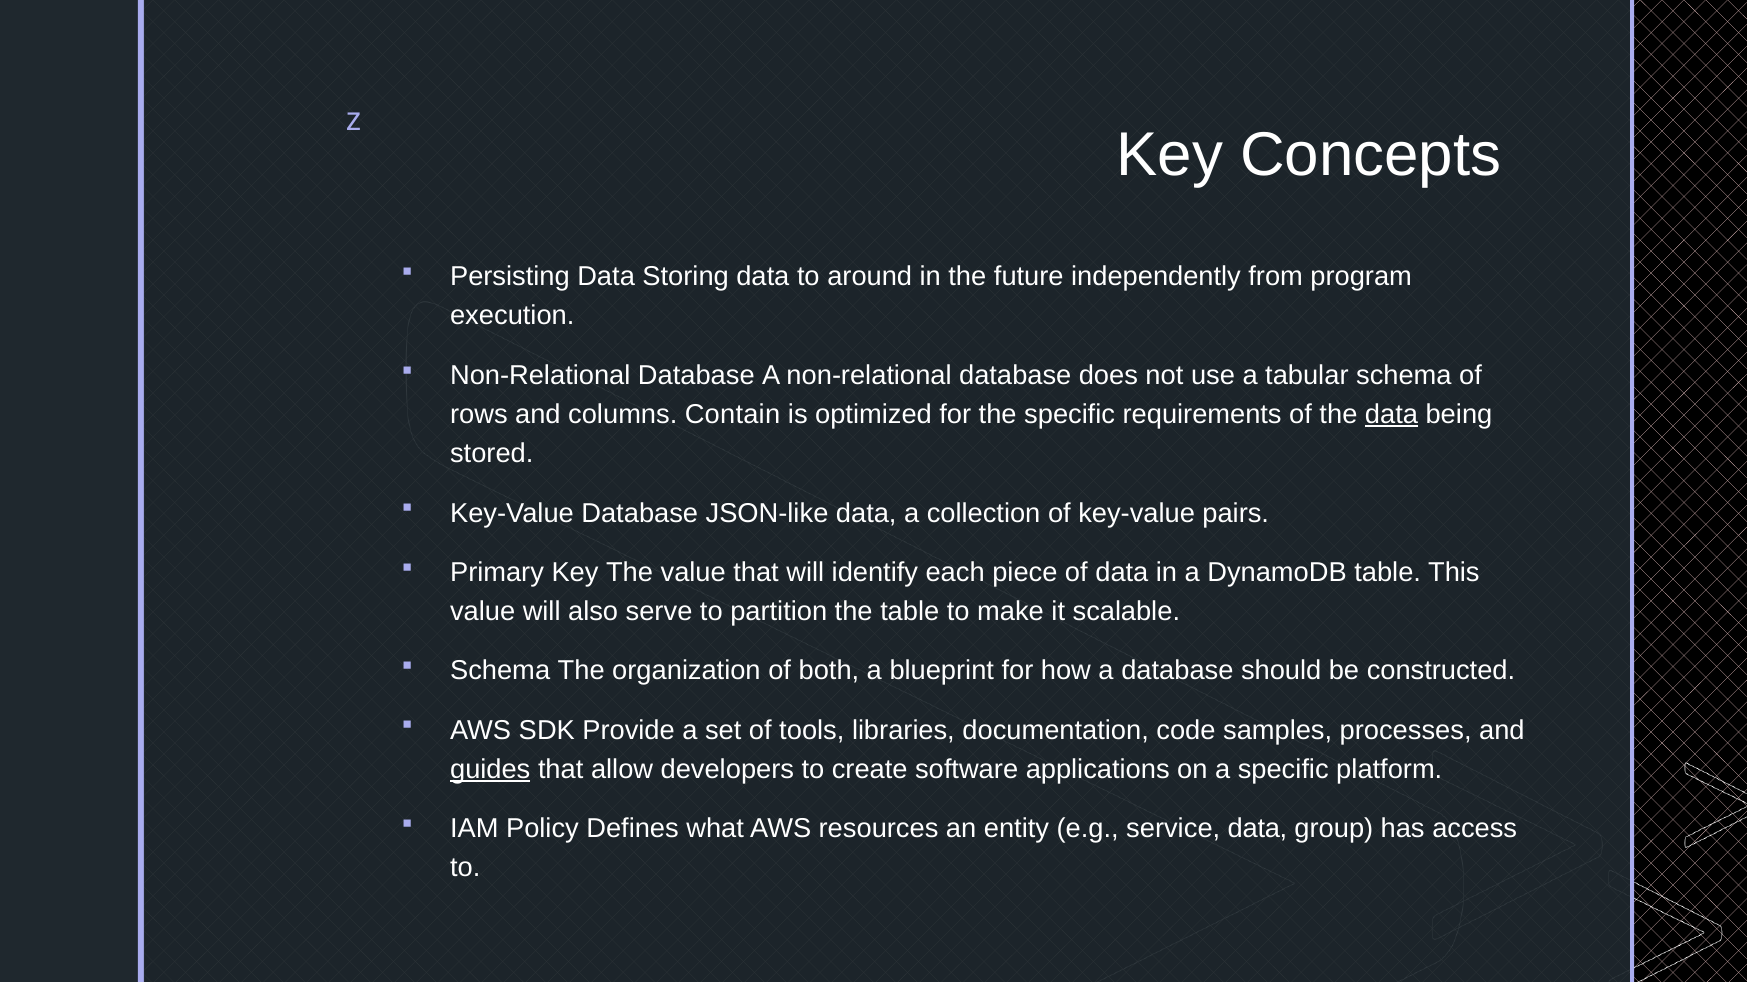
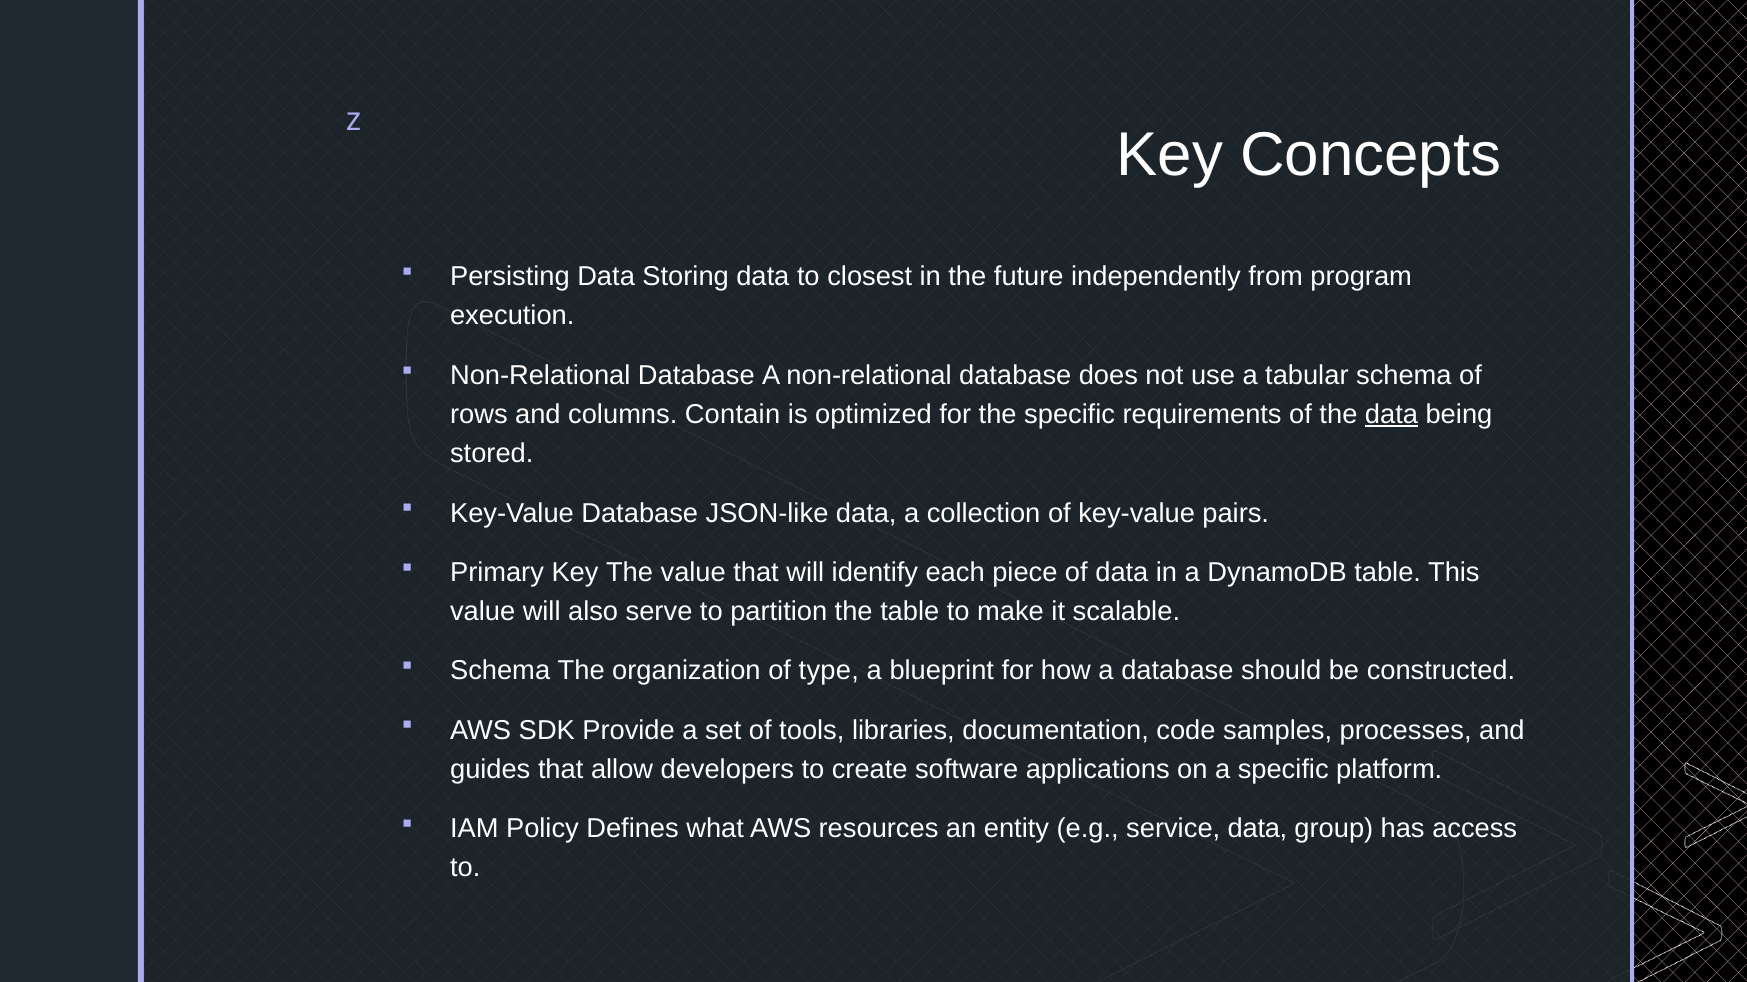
around: around -> closest (870, 277)
both: both -> type (829, 671)
guides underline: present -> none (490, 770)
